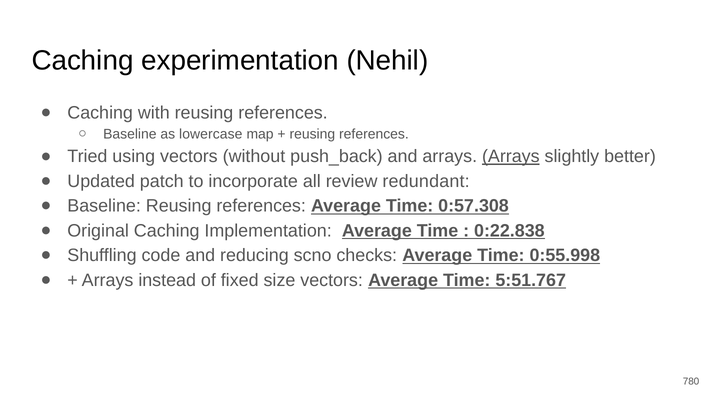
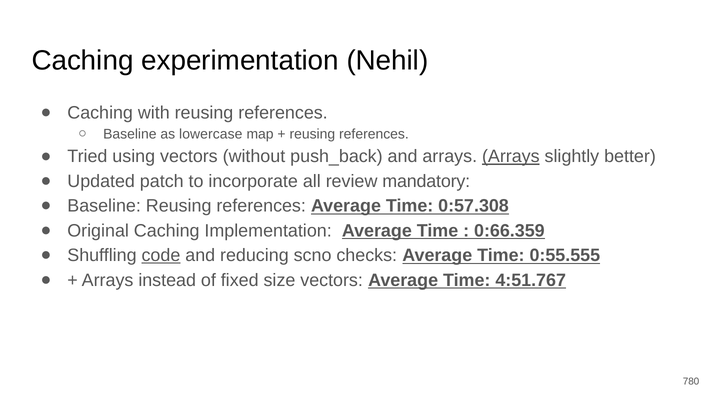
redundant: redundant -> mandatory (426, 181)
0:22.838: 0:22.838 -> 0:66.359 (509, 231)
code underline: none -> present (161, 255)
0:55.998: 0:55.998 -> 0:55.555 (565, 255)
5:51.767: 5:51.767 -> 4:51.767 (531, 280)
